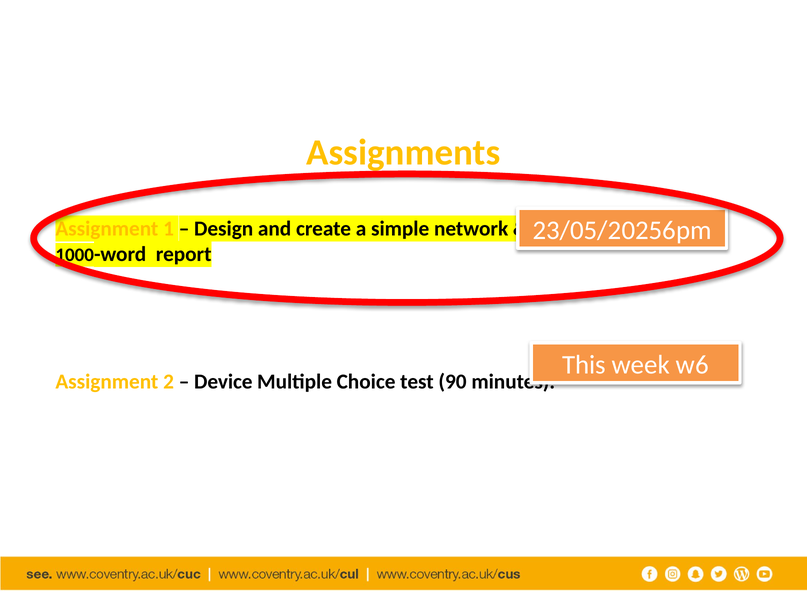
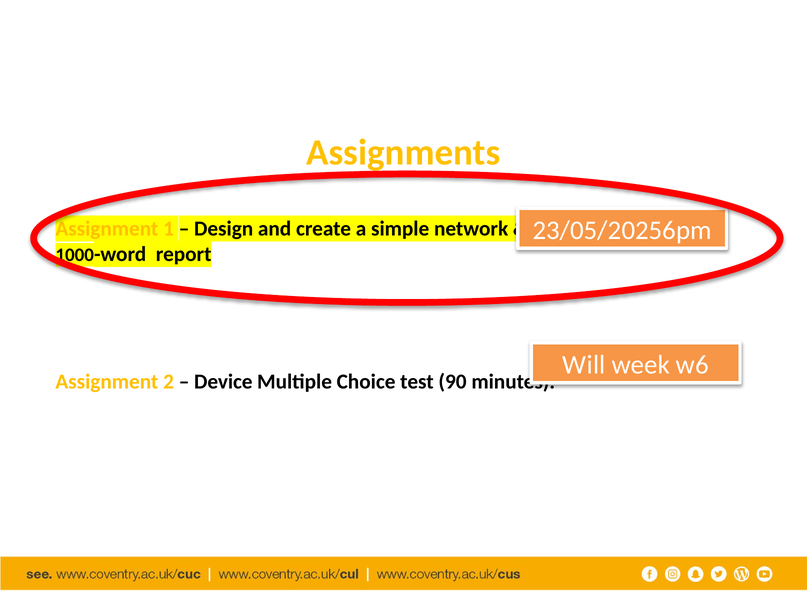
This: This -> Will (584, 365)
